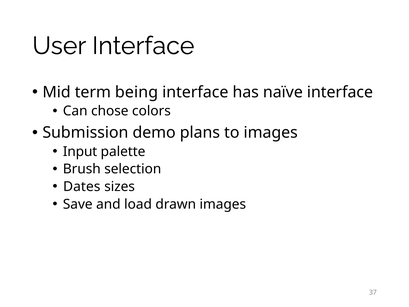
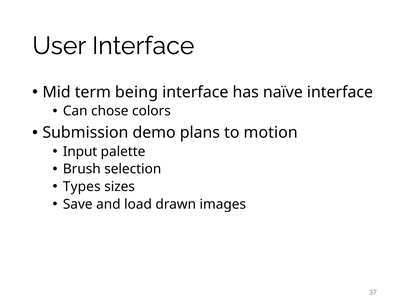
to images: images -> motion (271, 133)
Dates: Dates -> Types (82, 187)
